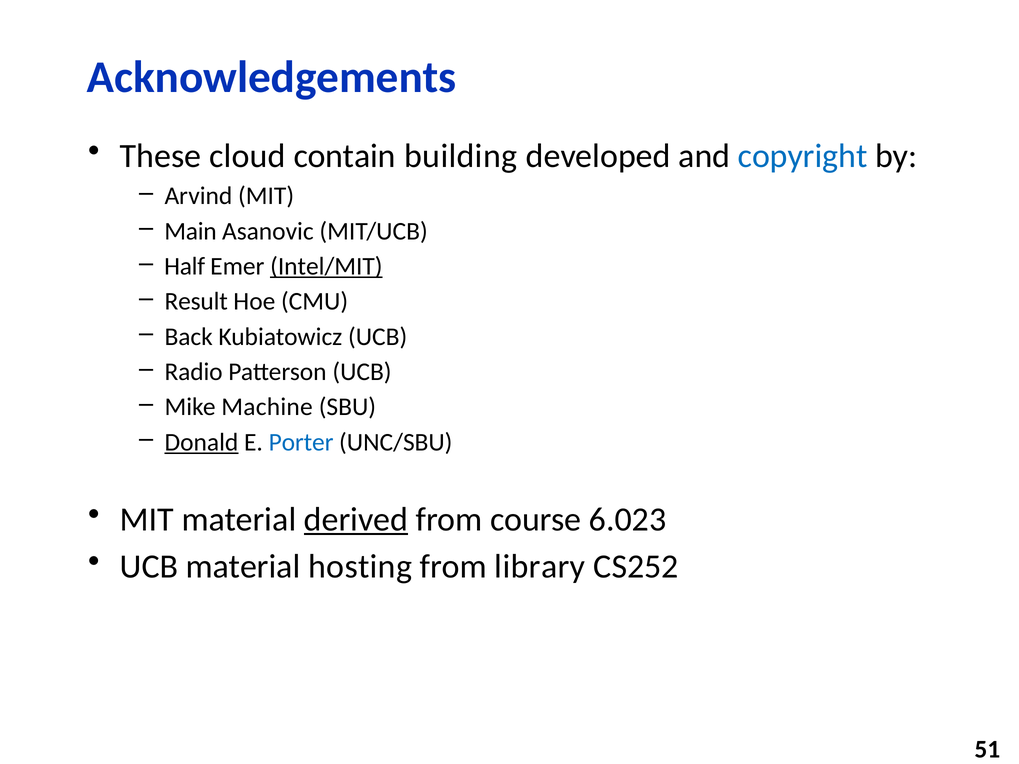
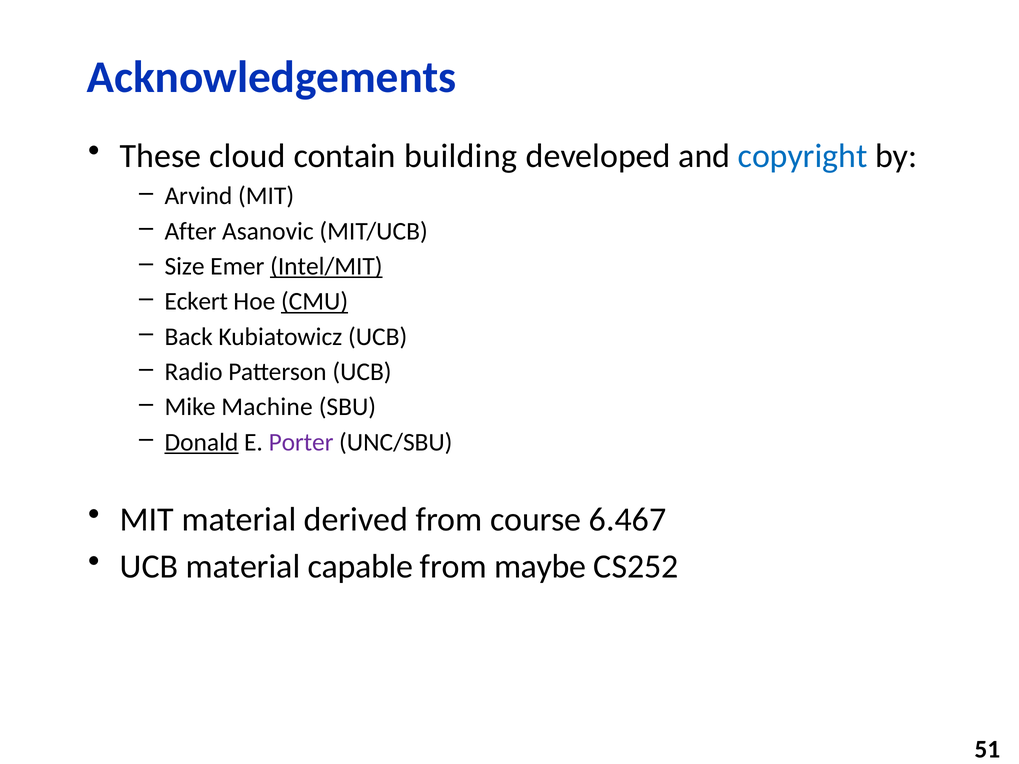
Main: Main -> After (190, 231)
Half: Half -> Size (185, 266)
Result: Result -> Eckert (196, 302)
CMU underline: none -> present (315, 302)
Porter colour: blue -> purple (301, 442)
derived underline: present -> none (356, 520)
6.023: 6.023 -> 6.467 (628, 520)
hosting: hosting -> capable (360, 567)
library: library -> maybe (540, 567)
